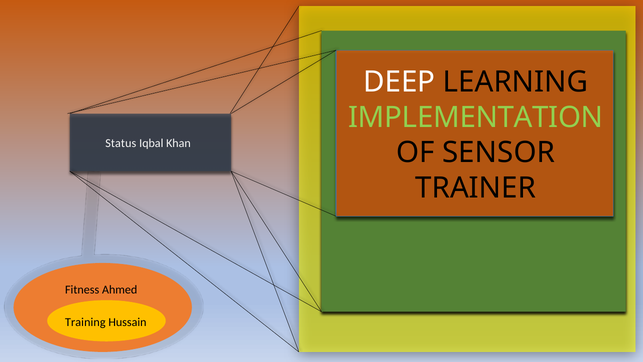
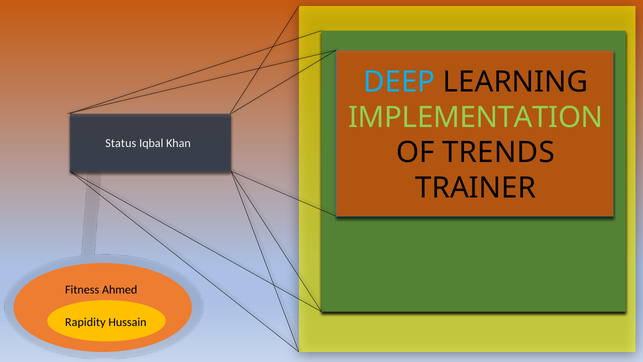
DEEP colour: white -> light blue (399, 82)
SENSOR: SENSOR -> TRENDS (498, 153)
Training: Training -> Rapidity (85, 322)
